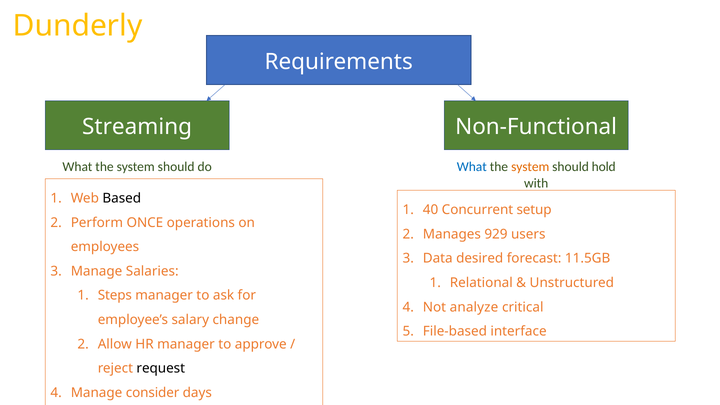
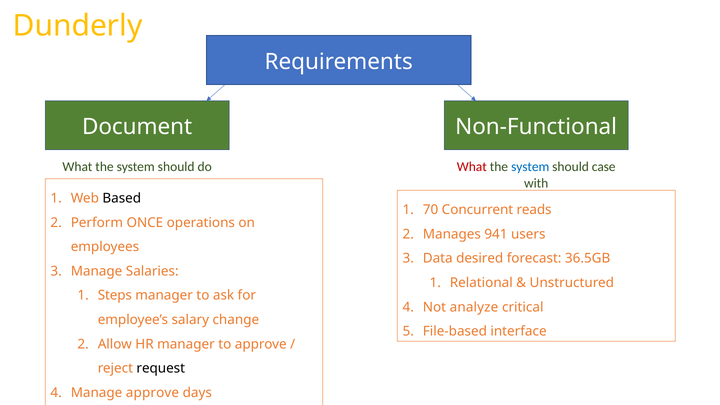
Streaming: Streaming -> Document (137, 127)
What colour: blue -> red (472, 167)
system colour: orange -> blue (530, 167)
hold: hold -> case (604, 167)
40: 40 -> 70 (431, 210)
setup: setup -> reads (534, 210)
929: 929 -> 941 (496, 234)
11.5GB: 11.5GB -> 36.5GB (588, 259)
Manage consider: consider -> approve (152, 393)
